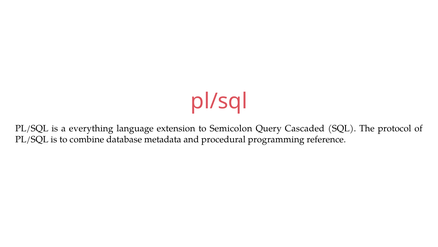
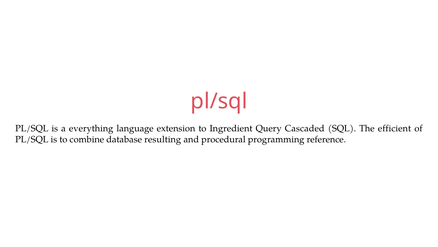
Semicolon: Semicolon -> Ingredient (231, 128)
protocol: protocol -> efficient (394, 128)
metadata: metadata -> resulting (163, 139)
